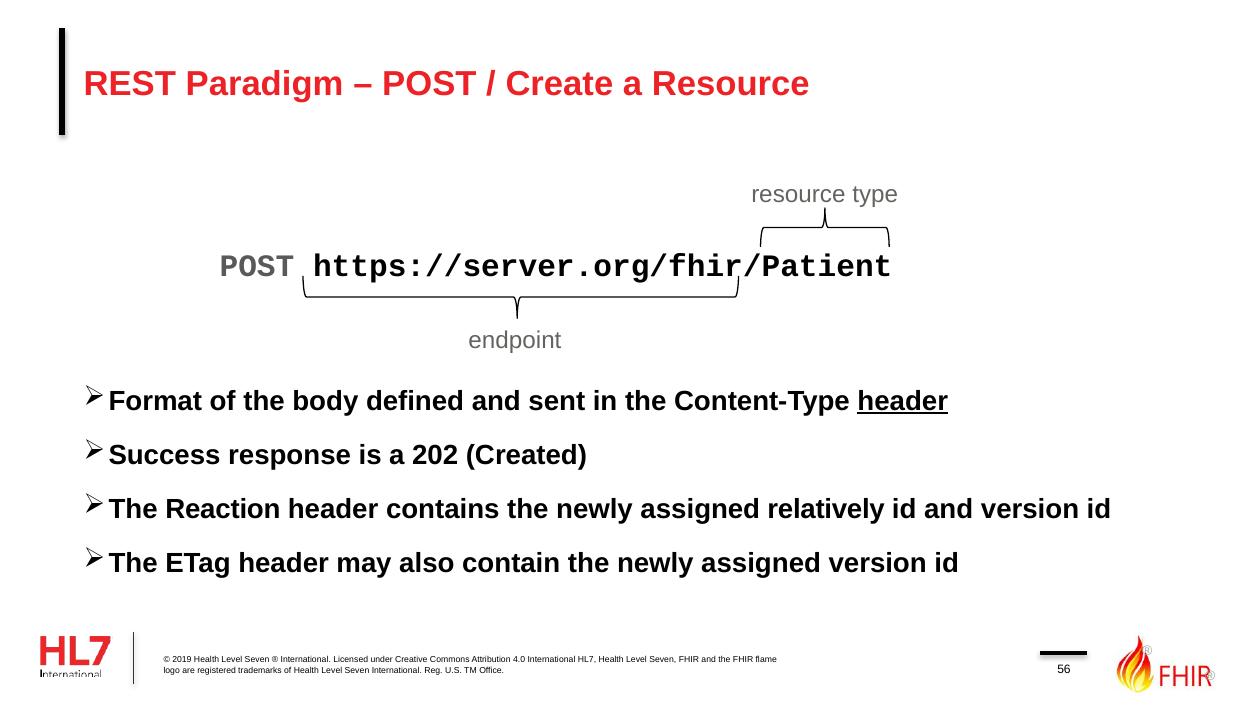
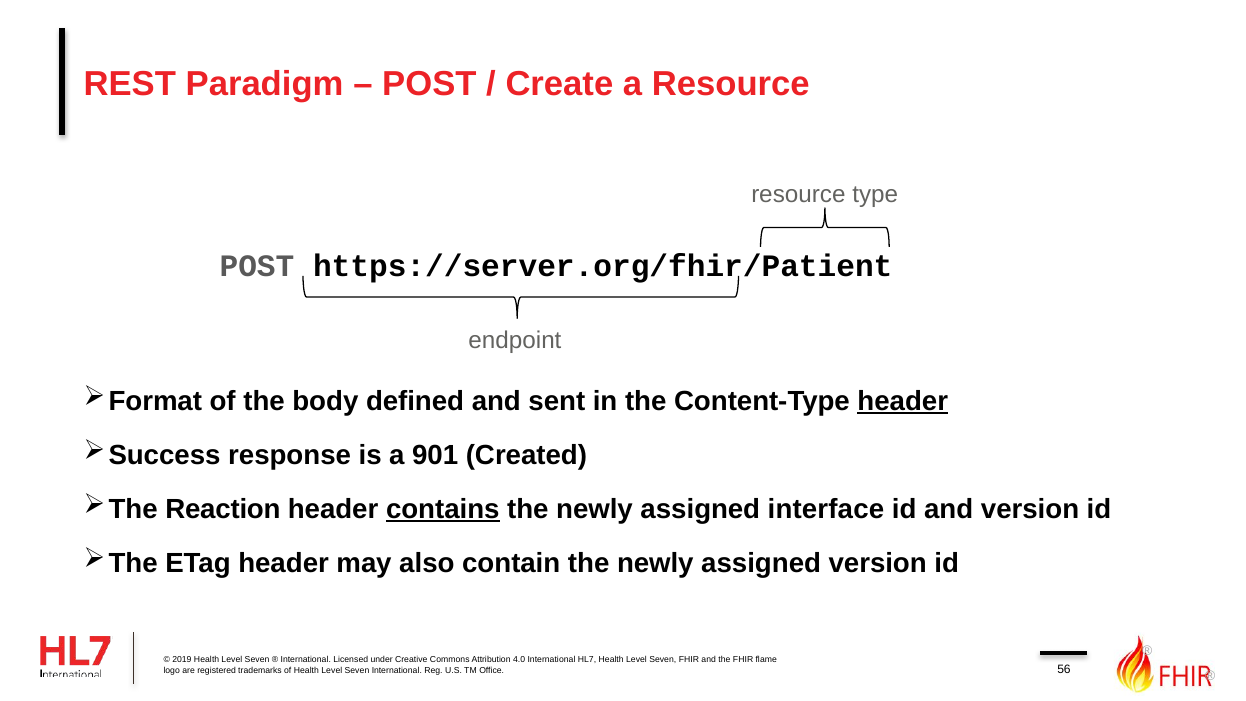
202: 202 -> 901 (435, 455)
contains underline: none -> present (443, 509)
relatively: relatively -> interface (826, 509)
